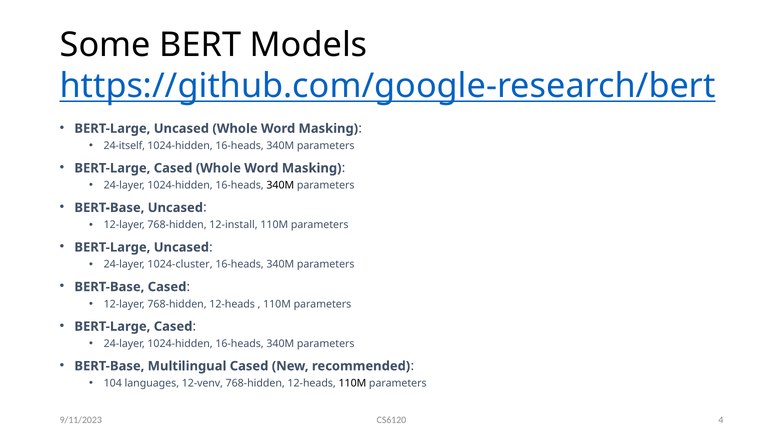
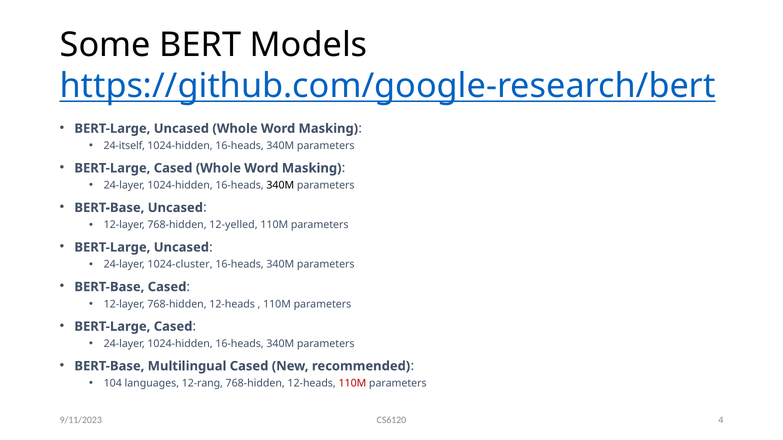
12-install: 12-install -> 12-yelled (234, 225)
12-venv: 12-venv -> 12-rang (202, 384)
110M colour: black -> red (352, 384)
